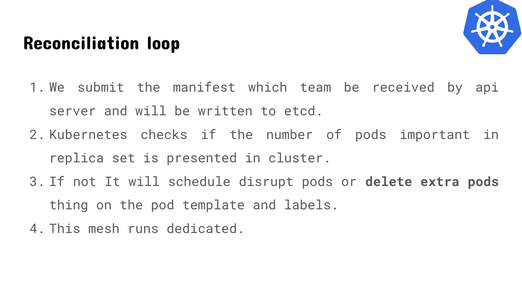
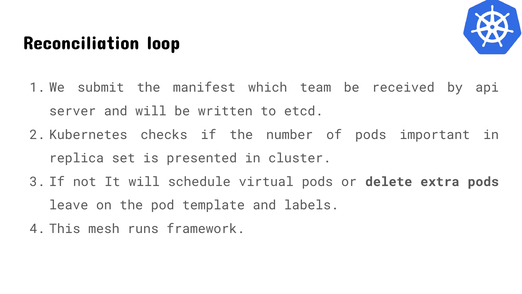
disrupt: disrupt -> virtual (266, 182)
thing: thing -> leave (69, 205)
dedicated: dedicated -> framework (206, 229)
